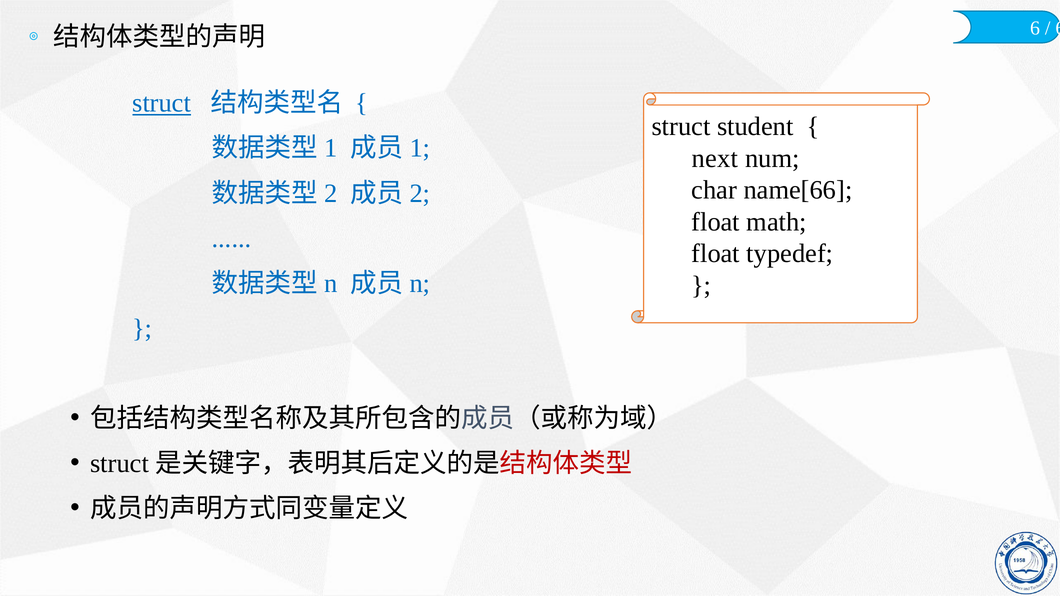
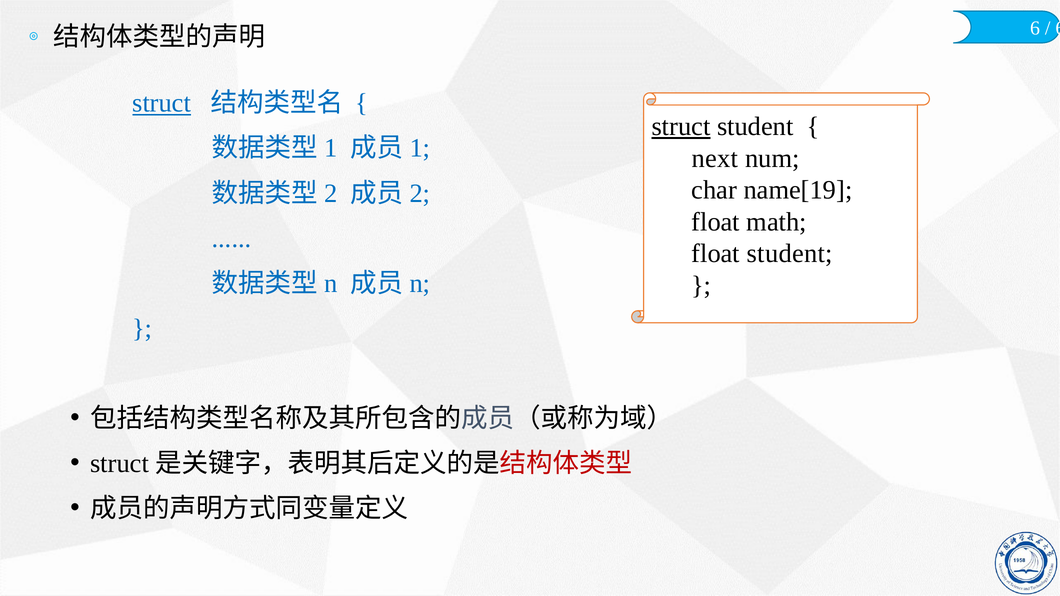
struct underline: none -> present (681, 127)
name[66: name[66 -> name[19 (798, 190)
float typedef: typedef -> student (790, 254)
